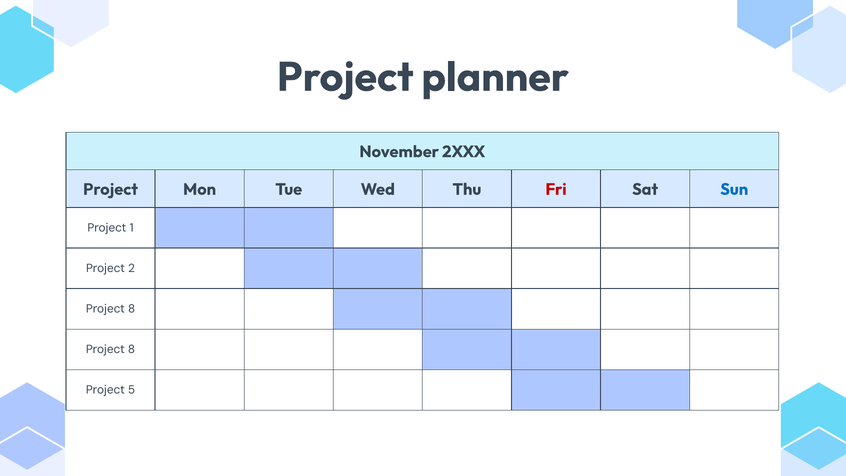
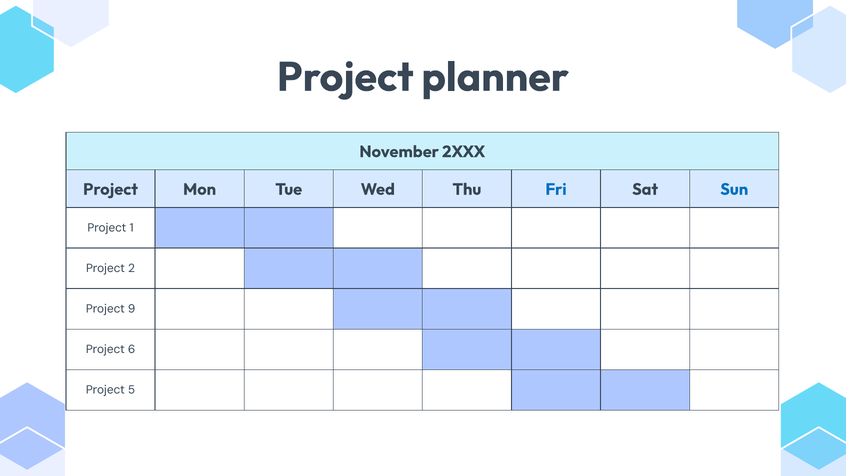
Fri colour: red -> blue (556, 189)
8: 8 -> 9 (132, 309)
8: 8 -> 6 (132, 349)
